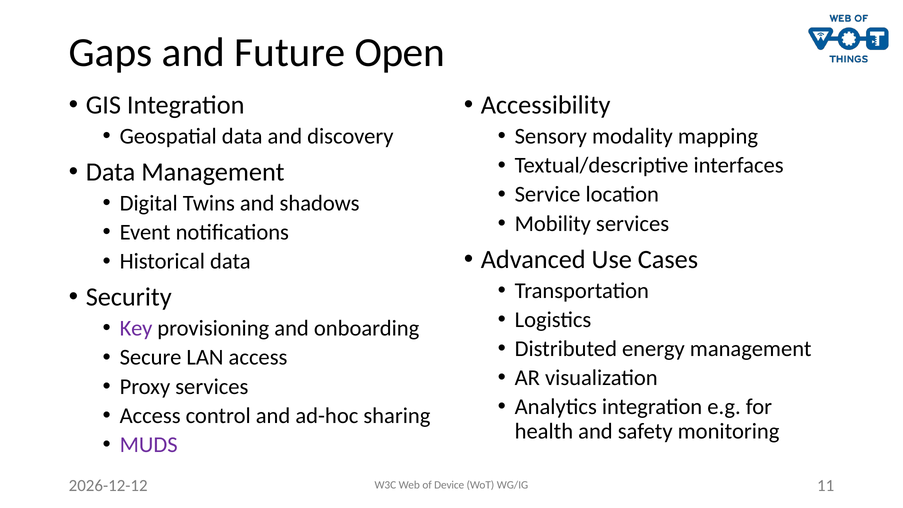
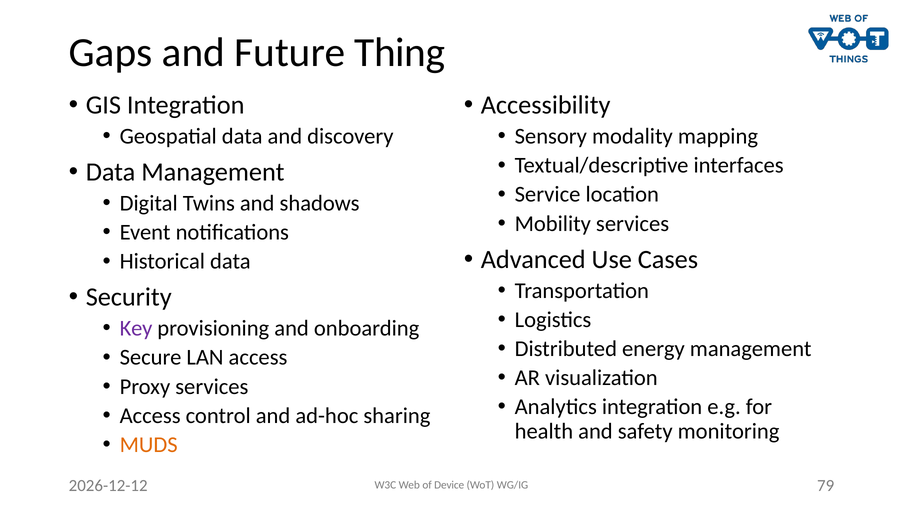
Open: Open -> Thing (400, 53)
MUDS colour: purple -> orange (149, 445)
11: 11 -> 79 (826, 485)
